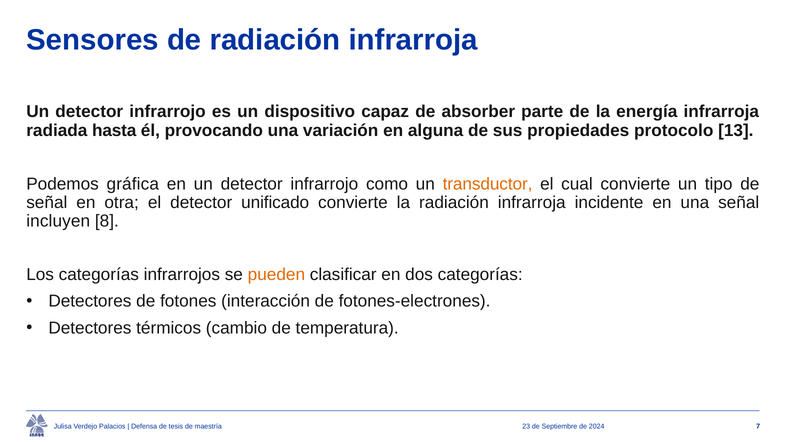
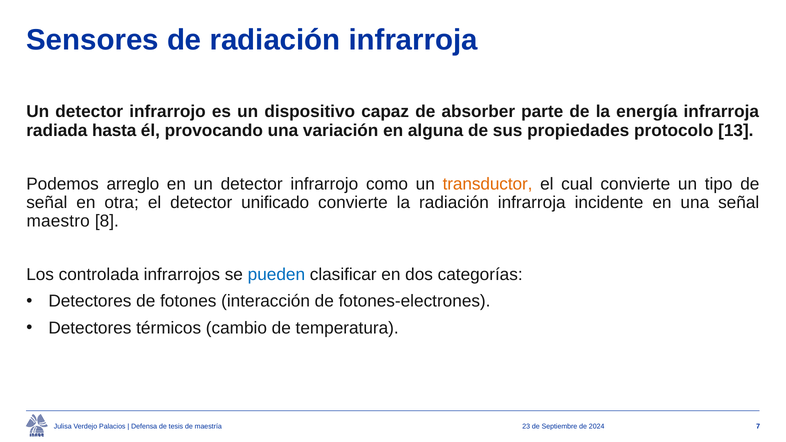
gráfica: gráfica -> arreglo (133, 184)
incluyen: incluyen -> maestro (58, 221)
Los categorías: categorías -> controlada (99, 275)
pueden colour: orange -> blue (276, 275)
